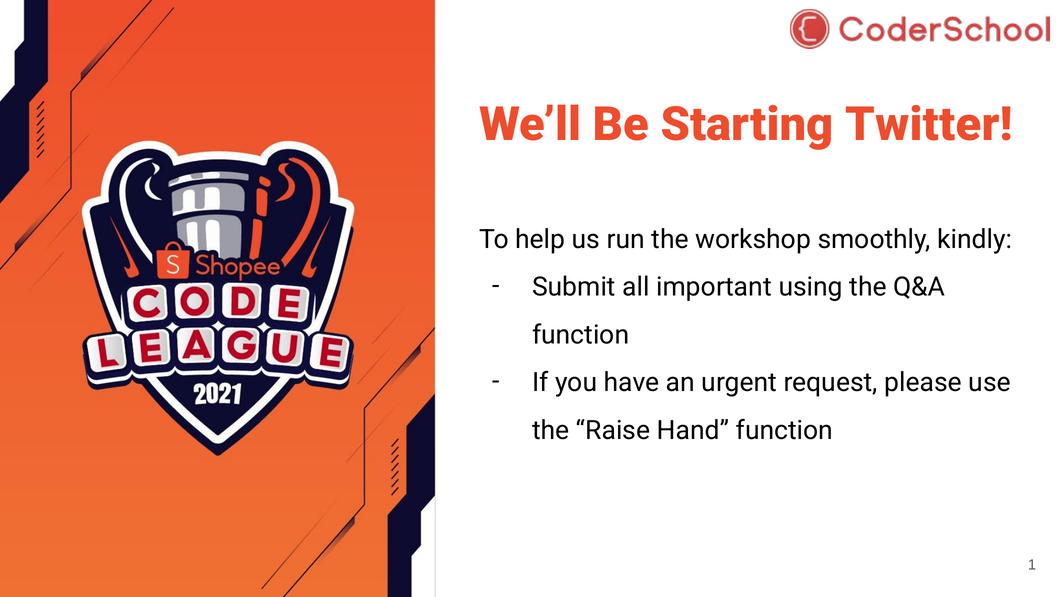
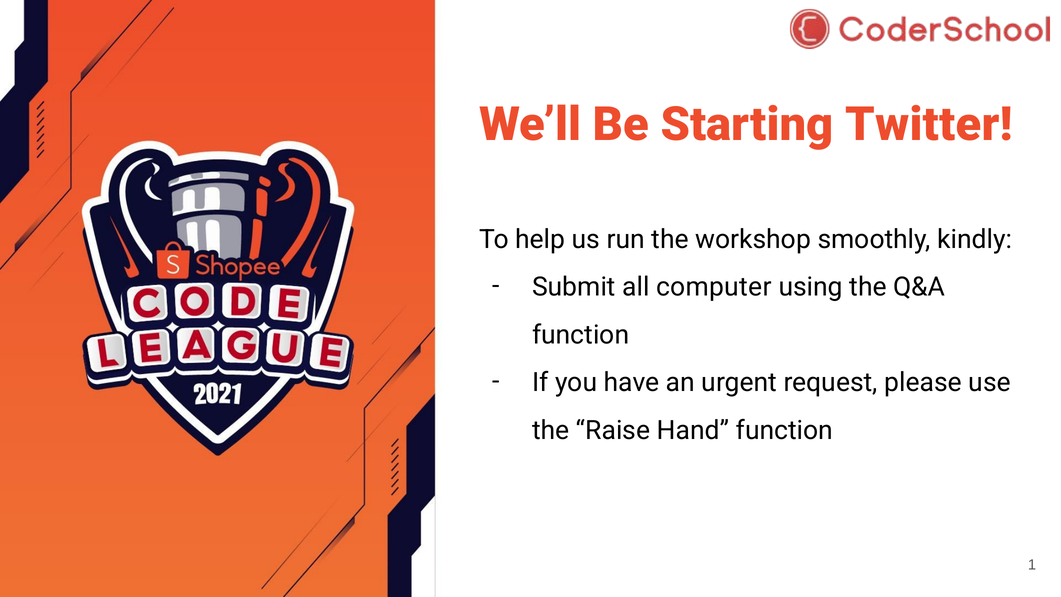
important: important -> computer (714, 287)
